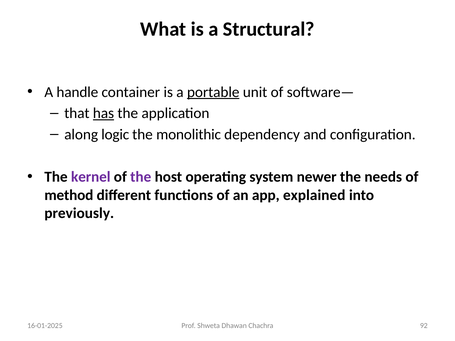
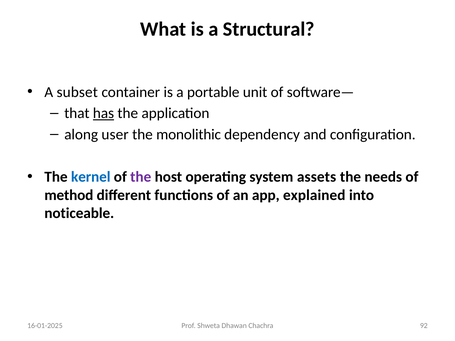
handle: handle -> subset (77, 92)
portable underline: present -> none (213, 92)
logic: logic -> user (115, 135)
kernel colour: purple -> blue (91, 177)
newer: newer -> assets (317, 177)
previously: previously -> noticeable (79, 213)
